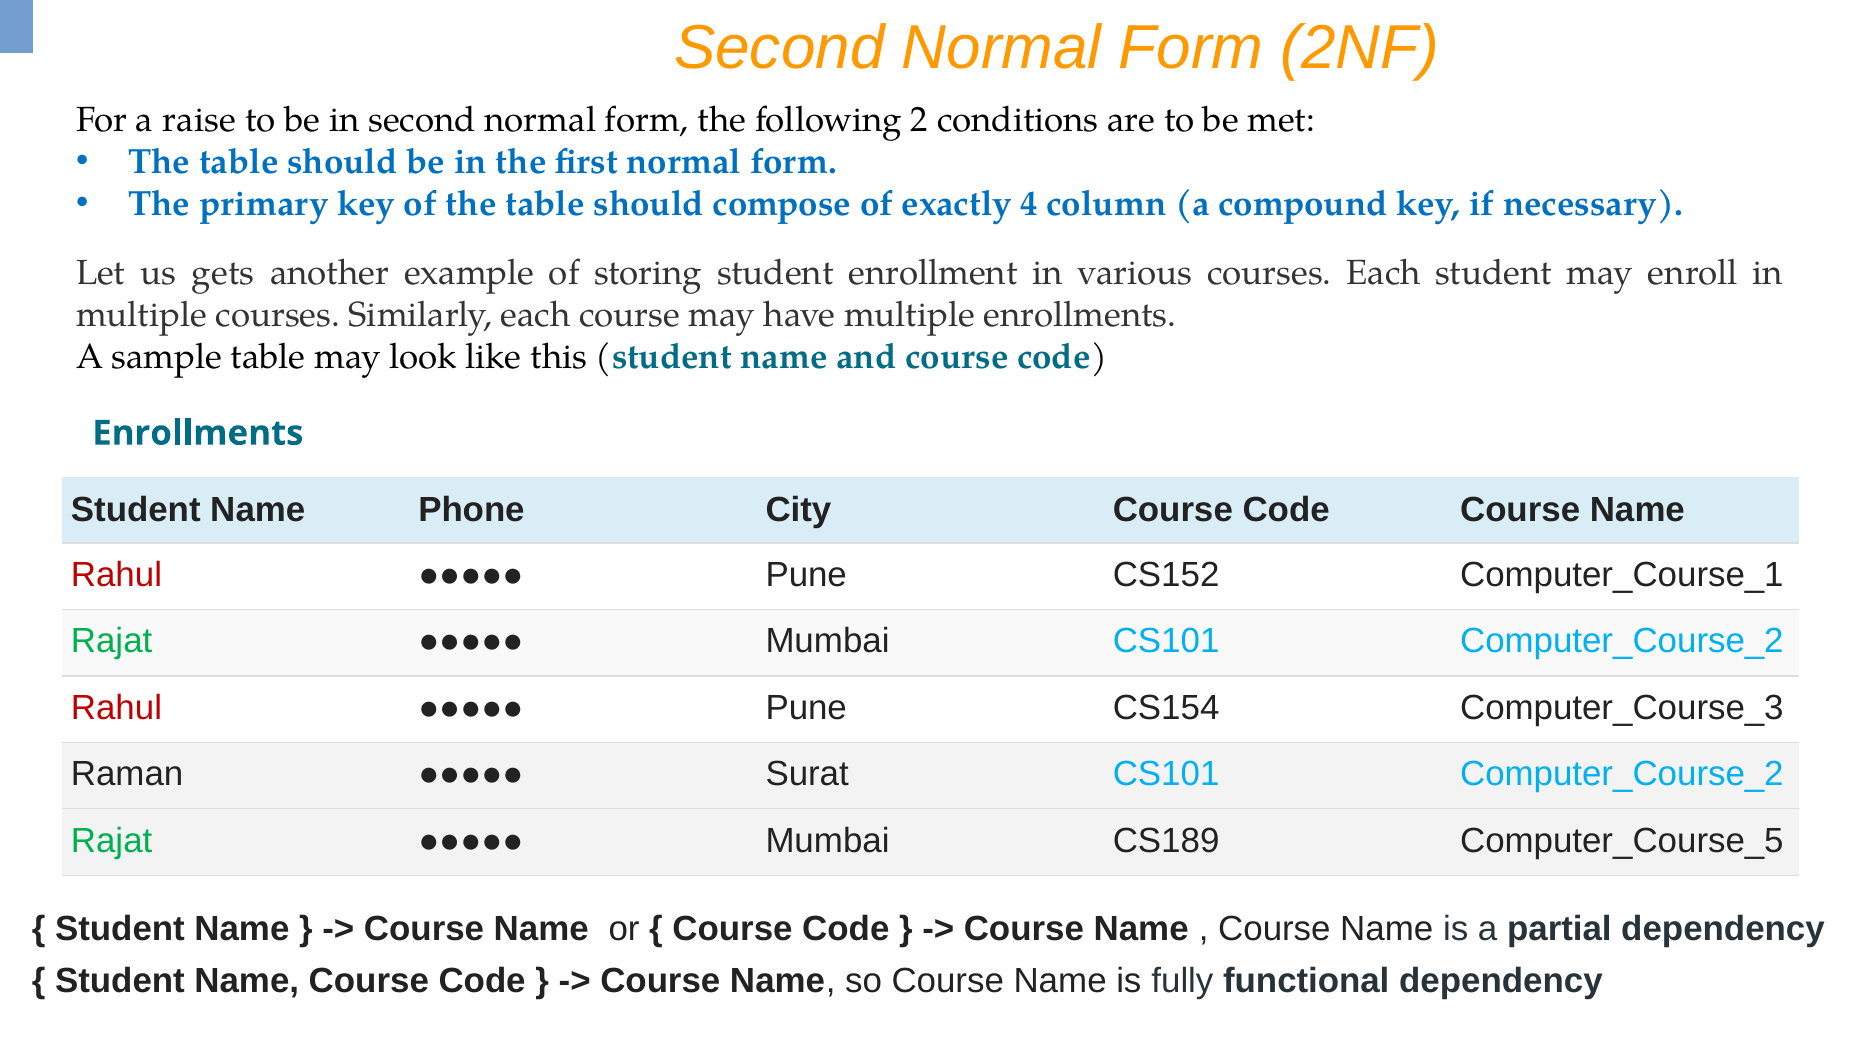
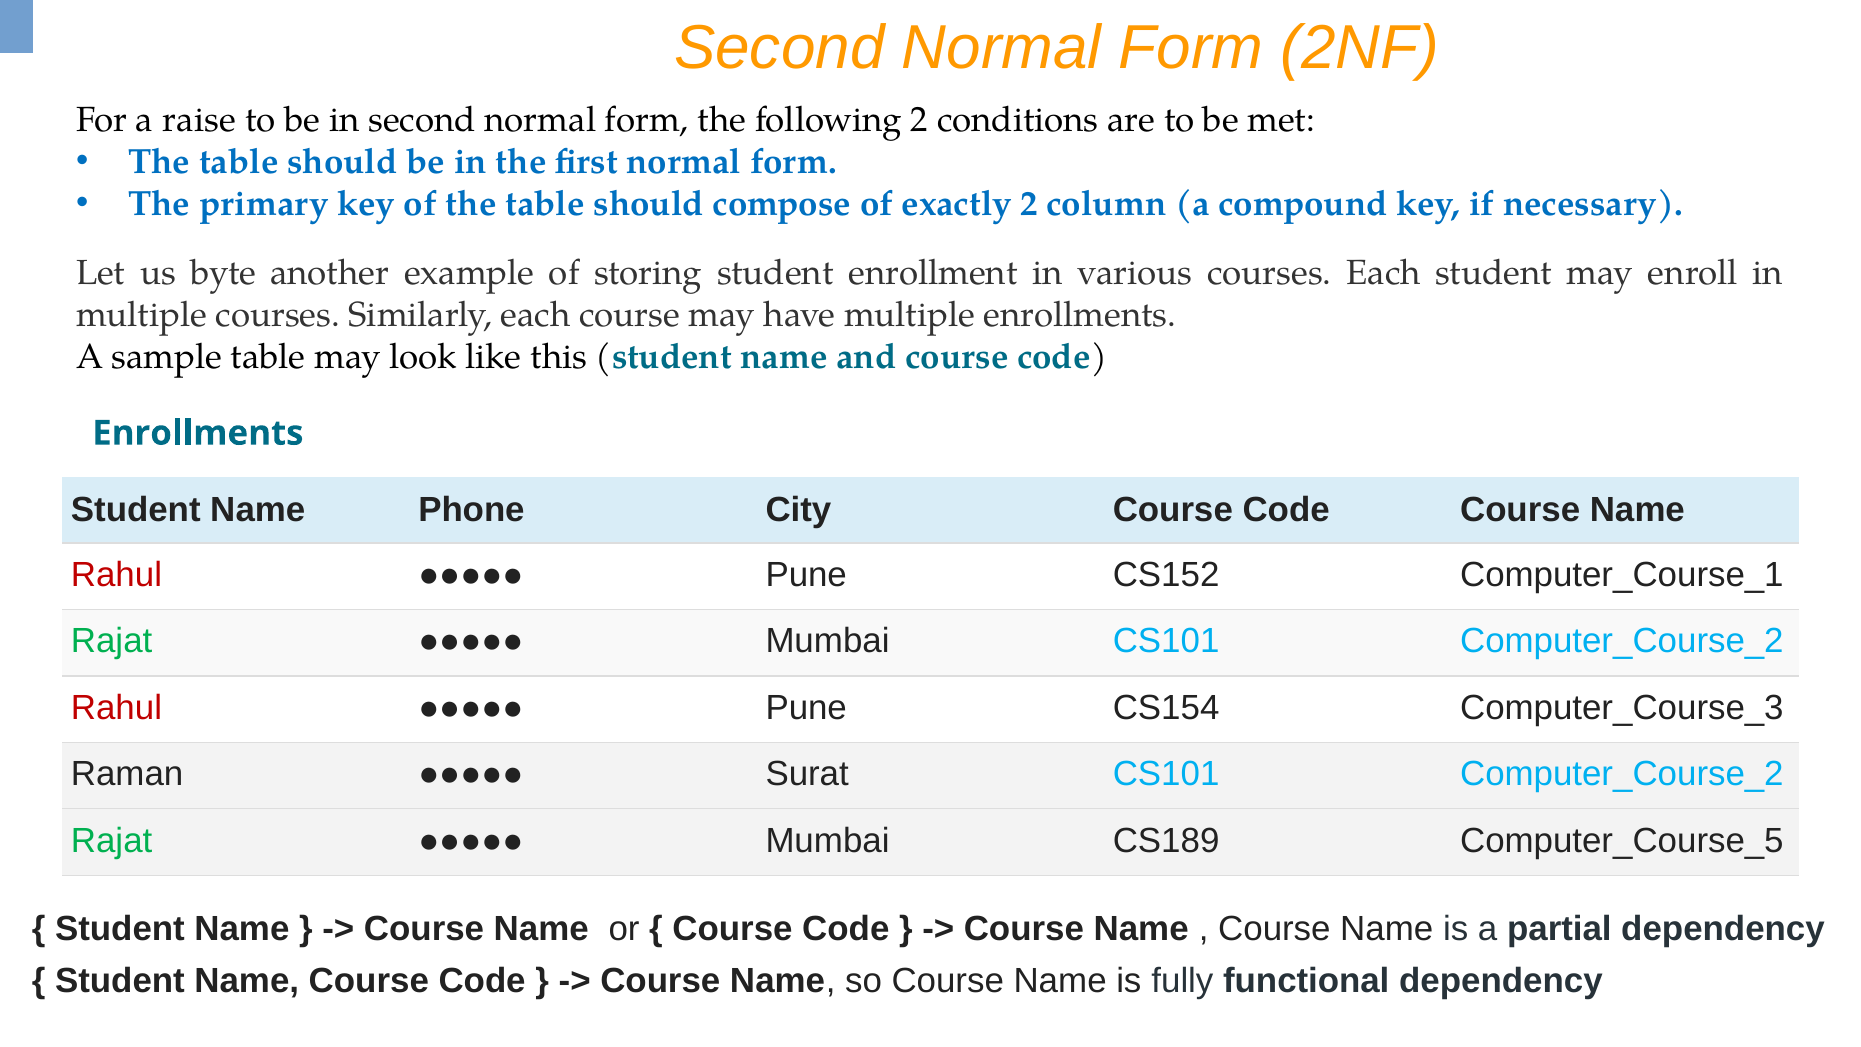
exactly 4: 4 -> 2 (1029, 204)
gets: gets -> byte (223, 273)
